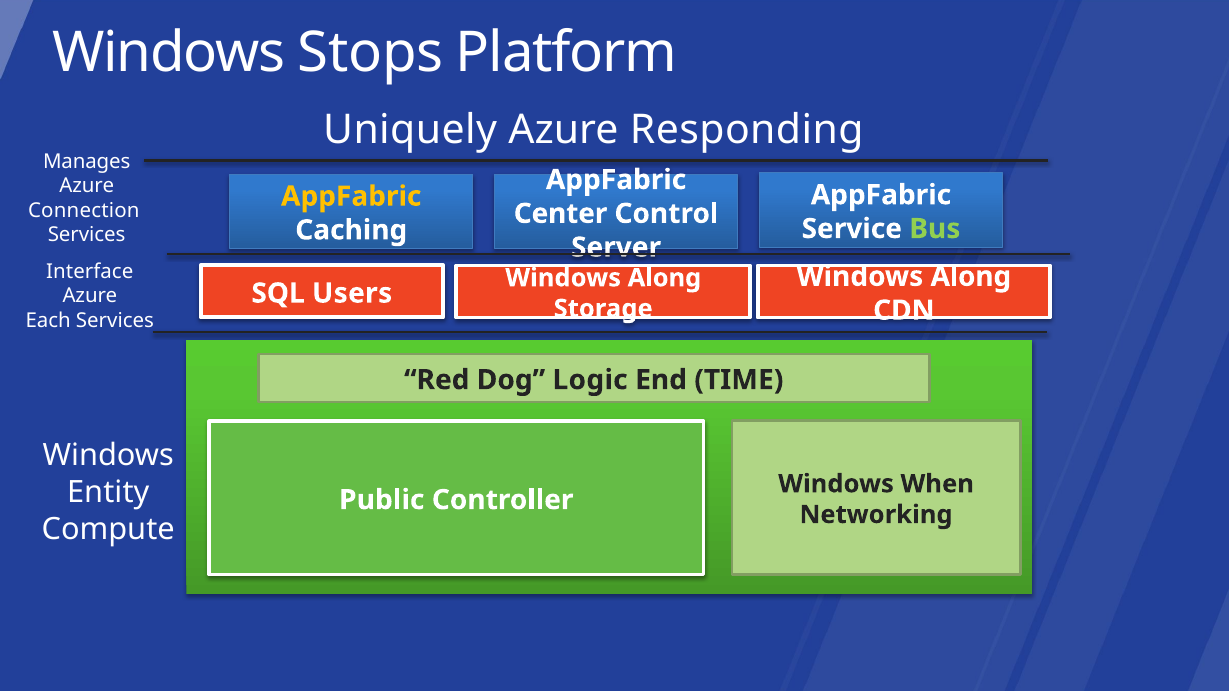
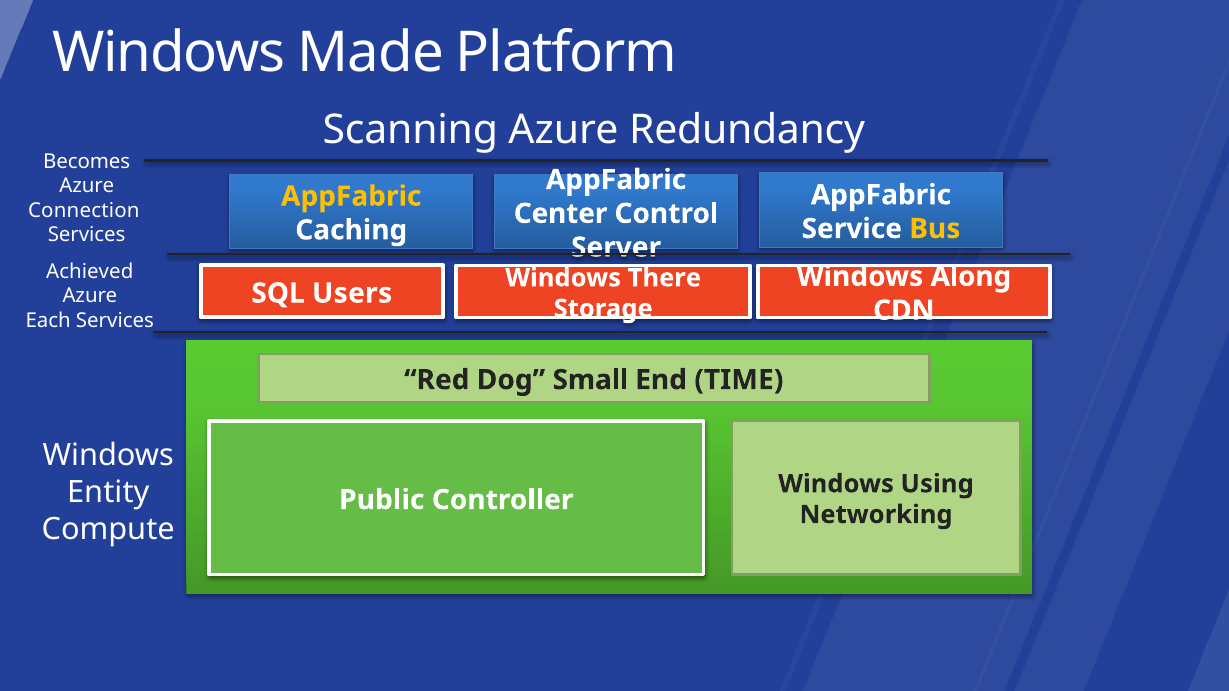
Stops: Stops -> Made (371, 53)
Uniquely: Uniquely -> Scanning (410, 130)
Responding: Responding -> Redundancy (747, 130)
Manages: Manages -> Becomes (87, 162)
Bus colour: light green -> yellow (935, 229)
Interface: Interface -> Achieved (90, 272)
Along: Along -> There (664, 278)
Logic: Logic -> Small (590, 380)
When: When -> Using (937, 484)
